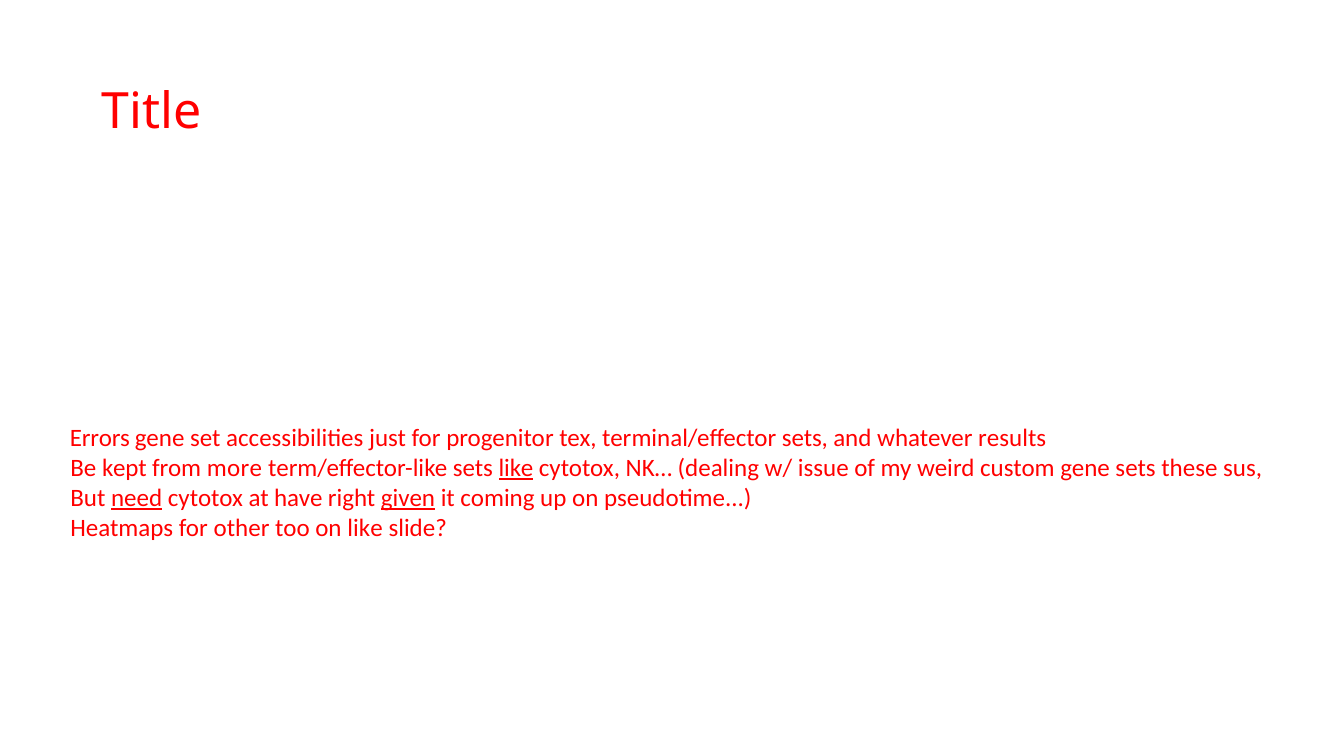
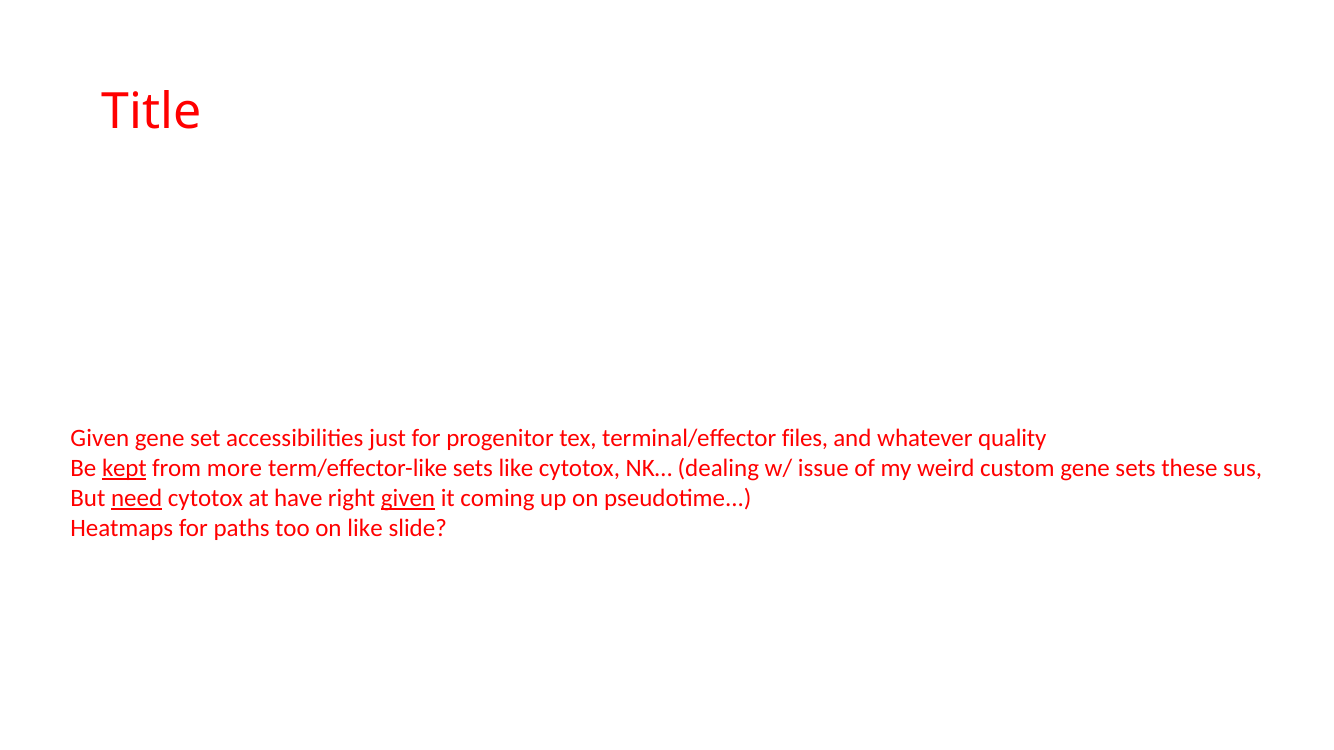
Errors: Errors -> Given (100, 438)
terminal/effector sets: sets -> files (805, 438)
results: results -> quality (1012, 438)
kept underline: none -> present (124, 468)
like underline: present -> none (516, 468)
other: other -> paths (242, 528)
